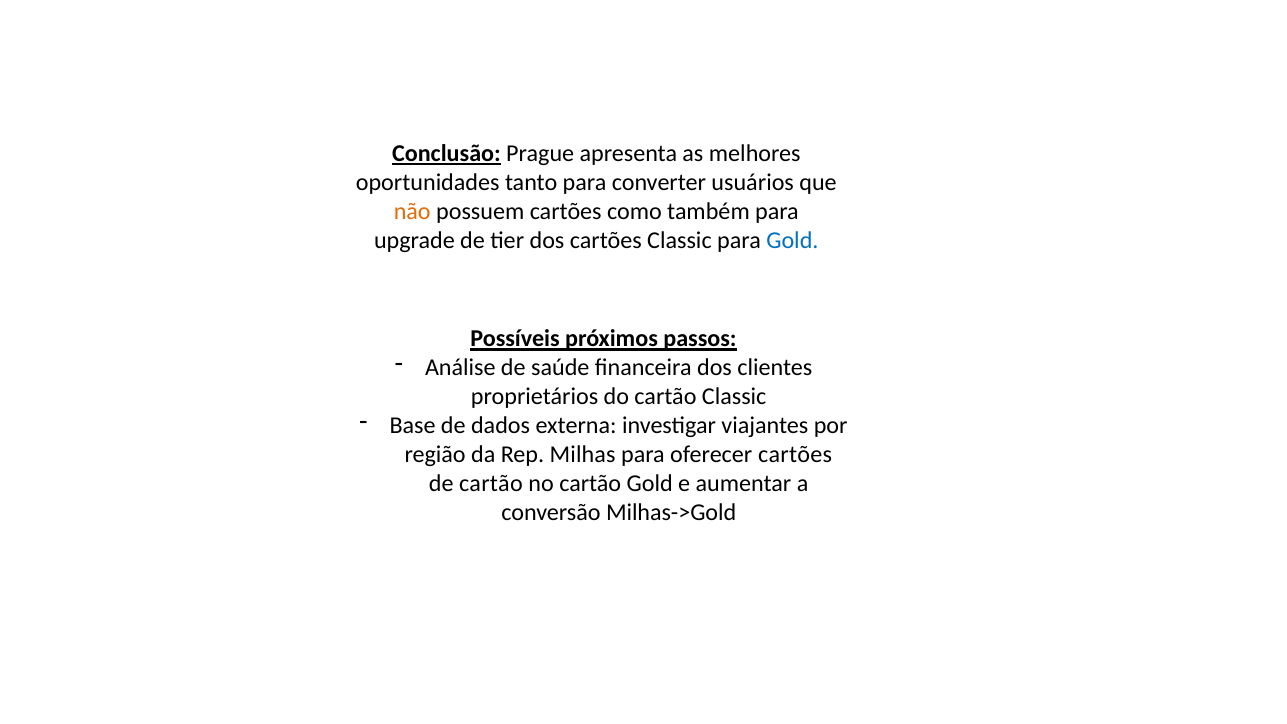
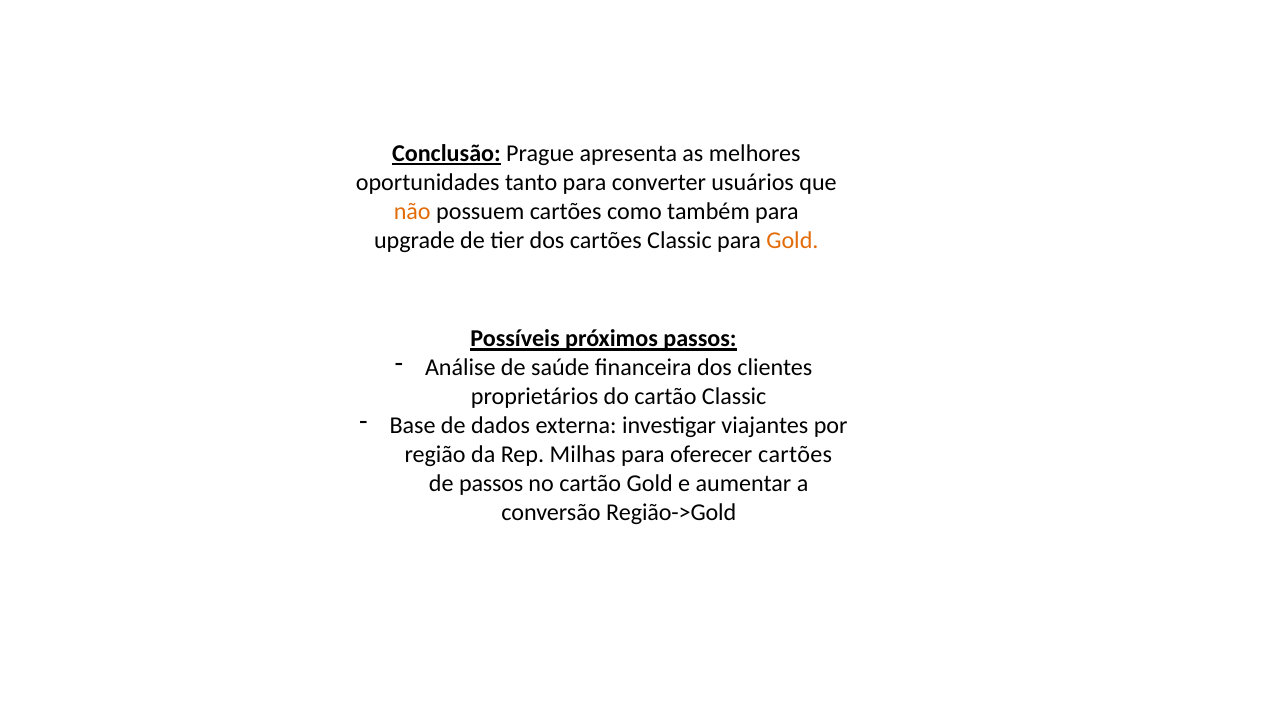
Gold colour: blue -> orange (792, 240)
de cartão: cartão -> passos (491, 484)
Milhas->Gold: Milhas->Gold -> Região->Gold (671, 513)
